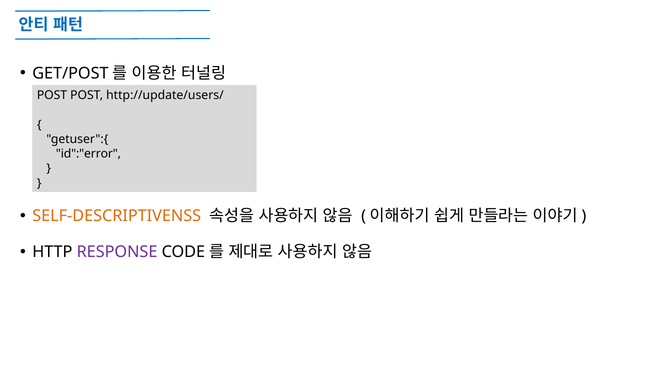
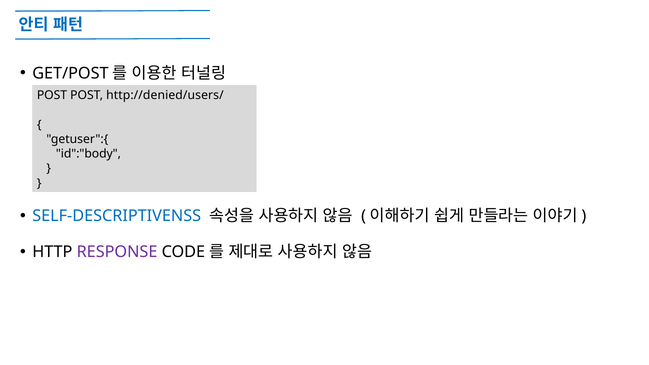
http://update/users/: http://update/users/ -> http://denied/users/ (165, 95)
id":"error: id":"error -> id":"body (88, 154)
SELF-DESCRIPTIVENSS colour: orange -> blue (117, 216)
